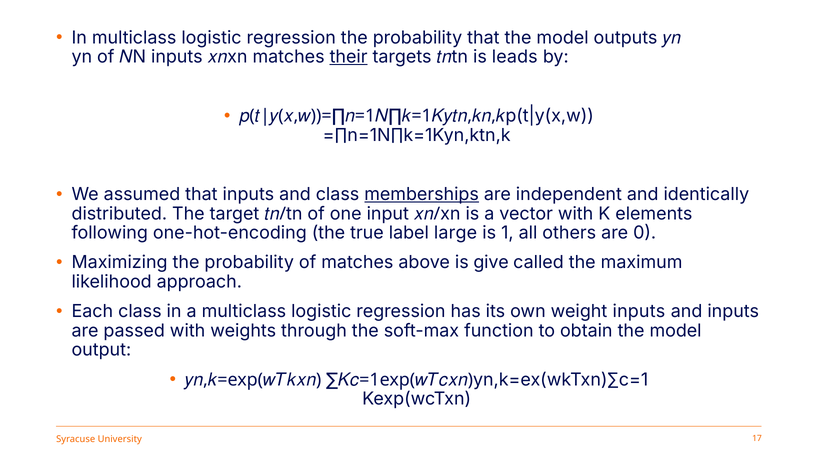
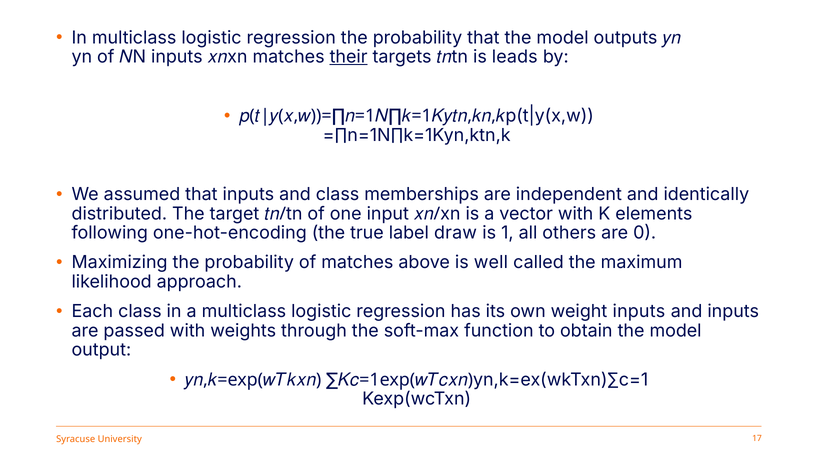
memberships underline: present -> none (422, 194)
large: large -> draw (456, 233)
give: give -> well (491, 263)
